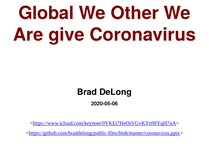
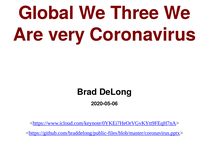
Other: Other -> Three (135, 13)
give: give -> very (67, 35)
